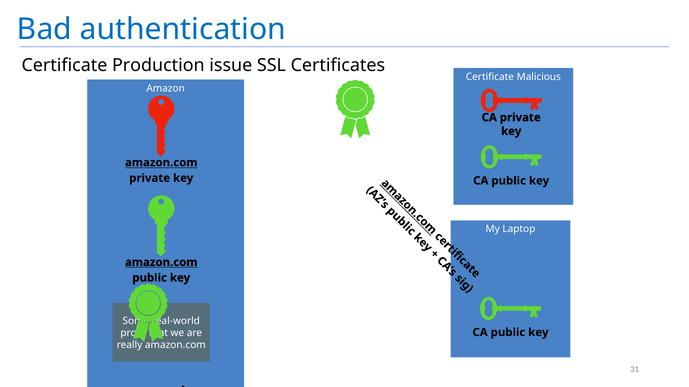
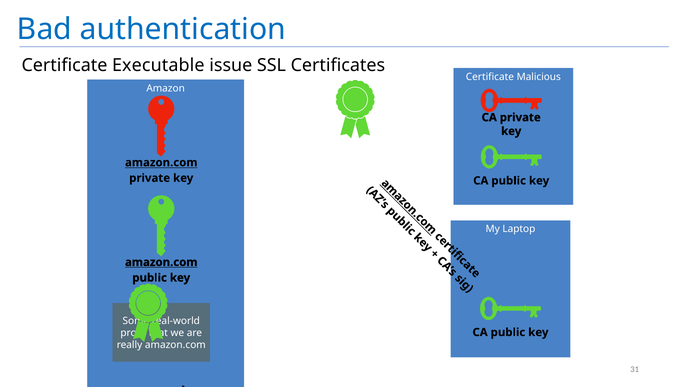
Production: Production -> Executable (158, 65)
